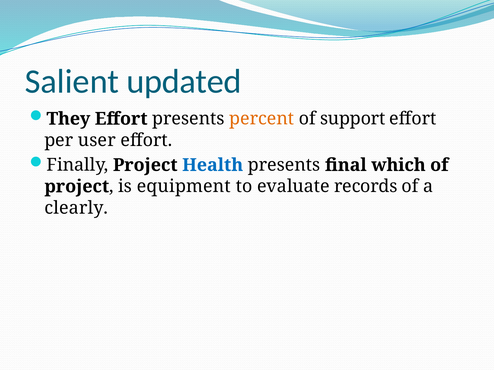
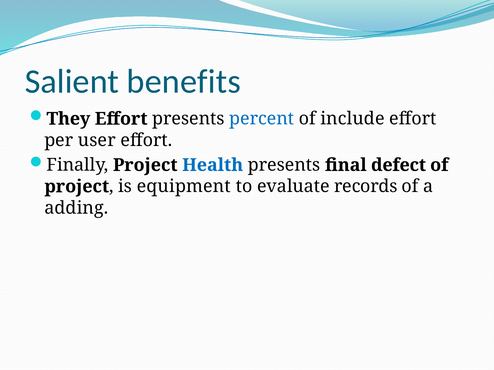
updated: updated -> benefits (184, 82)
percent colour: orange -> blue (262, 119)
support: support -> include (353, 119)
which: which -> defect (399, 165)
clearly: clearly -> adding (76, 208)
